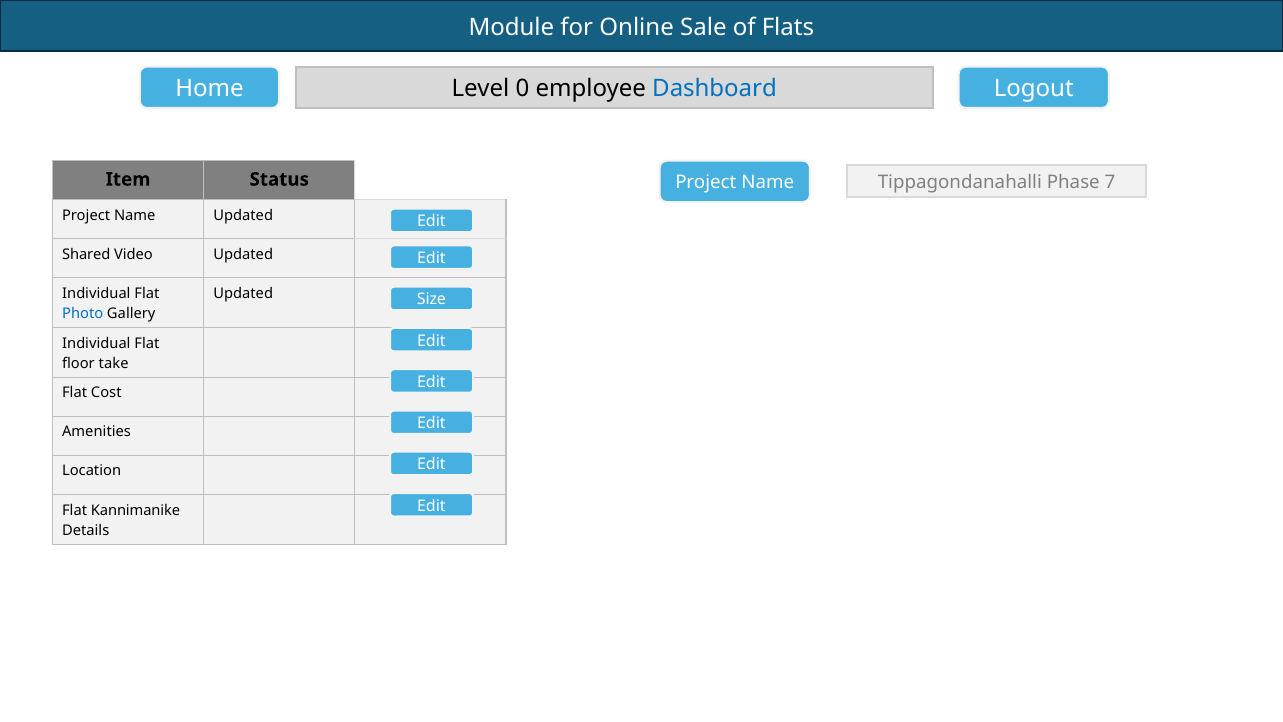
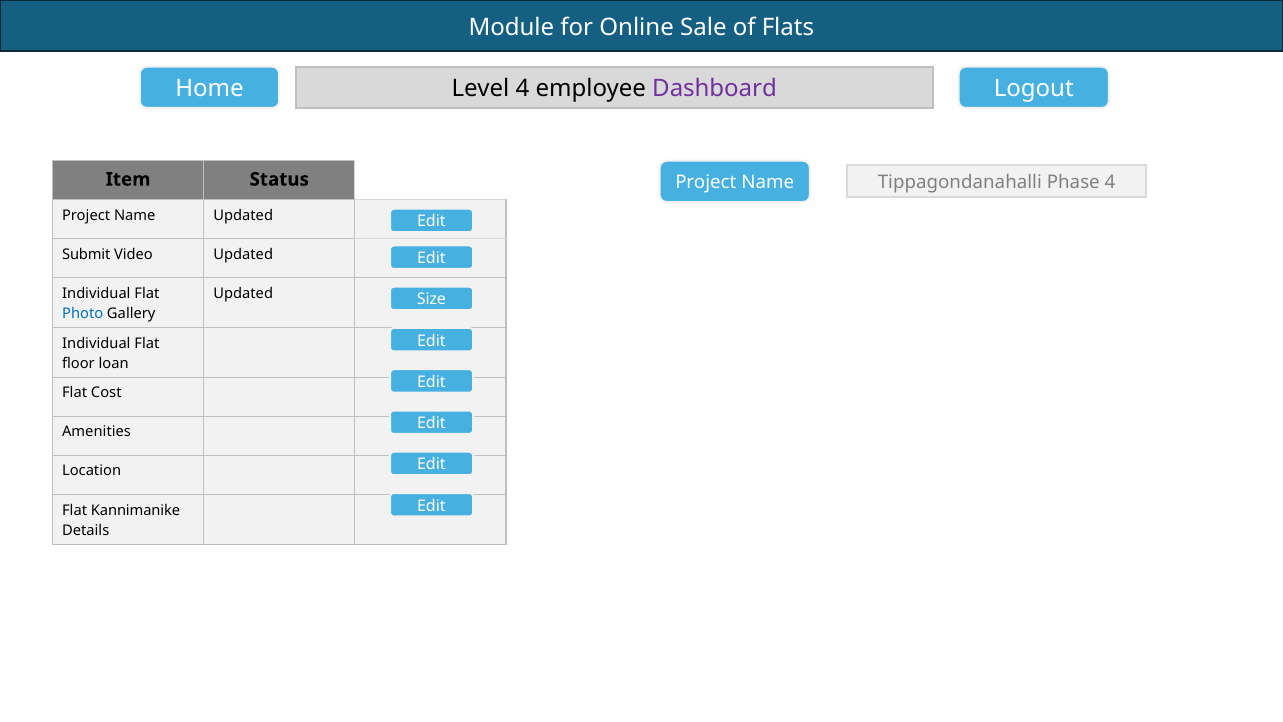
Level 0: 0 -> 4 (522, 89)
Dashboard colour: blue -> purple (715, 89)
Phase 7: 7 -> 4 (1110, 183)
Shared: Shared -> Submit (86, 254)
take: take -> loan (114, 363)
